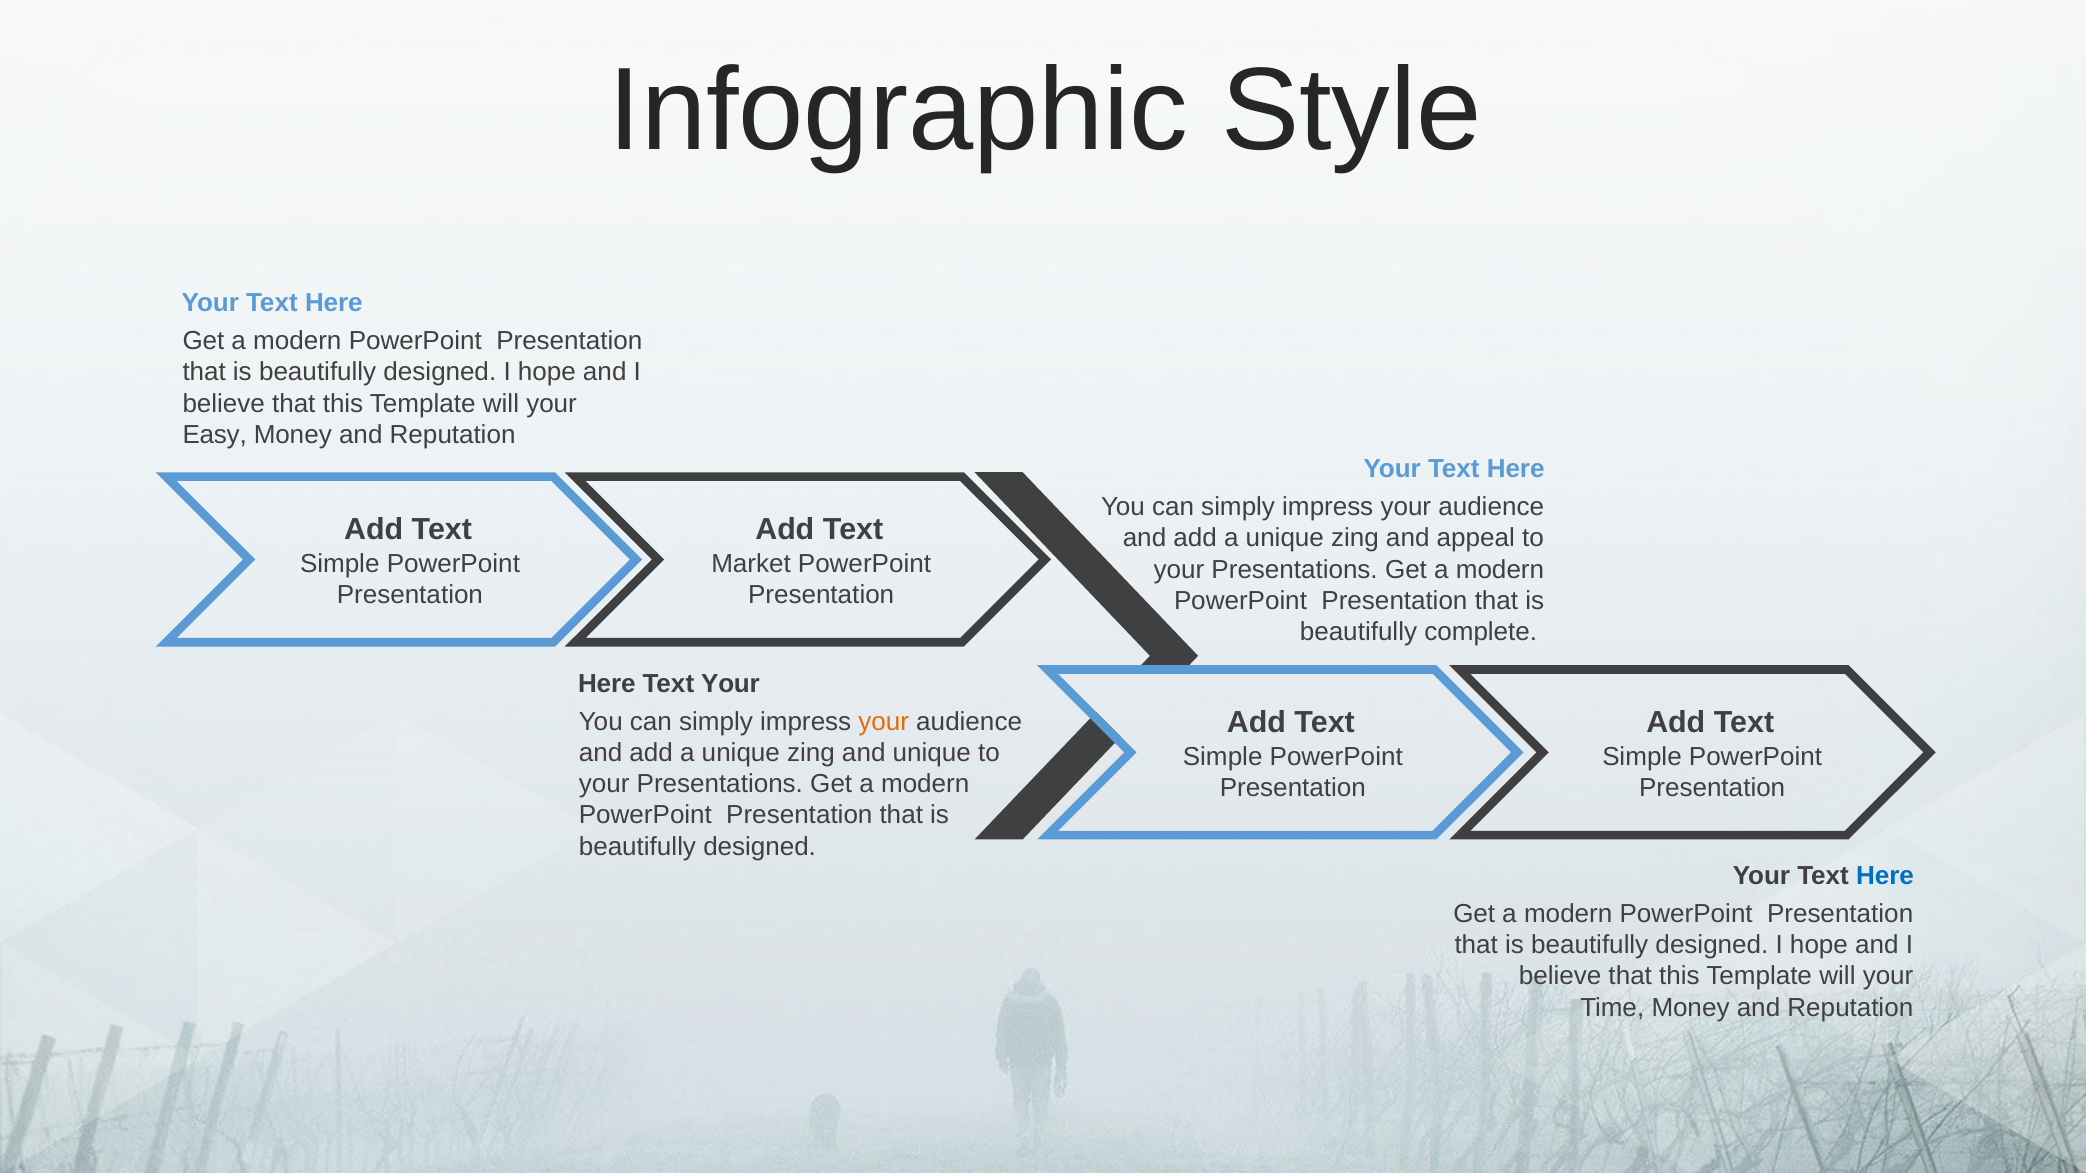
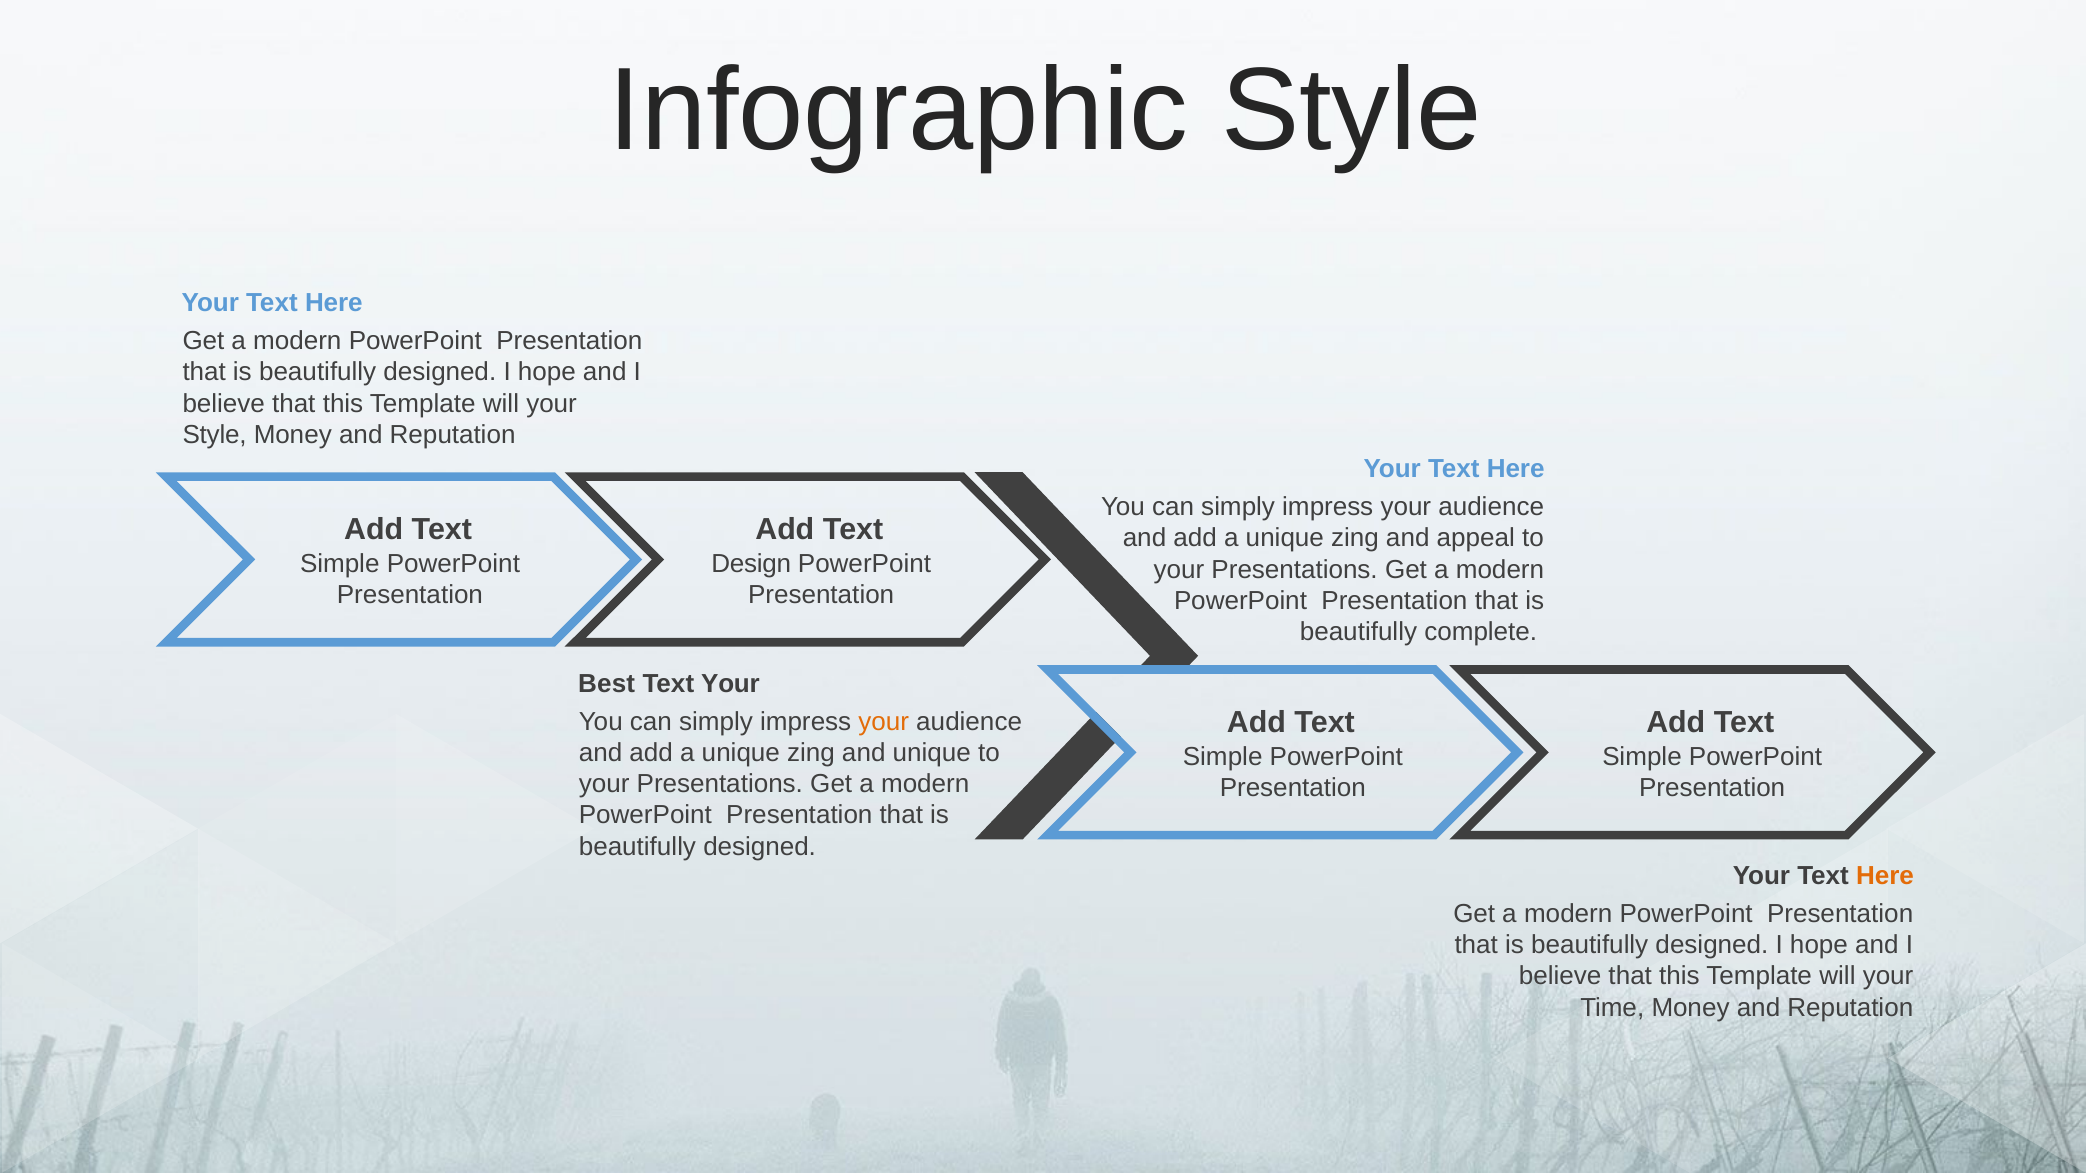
Easy: Easy -> Style (215, 435)
Market: Market -> Design (751, 564)
Here: Here -> Best (607, 684)
Here colour: blue -> orange (1885, 876)
